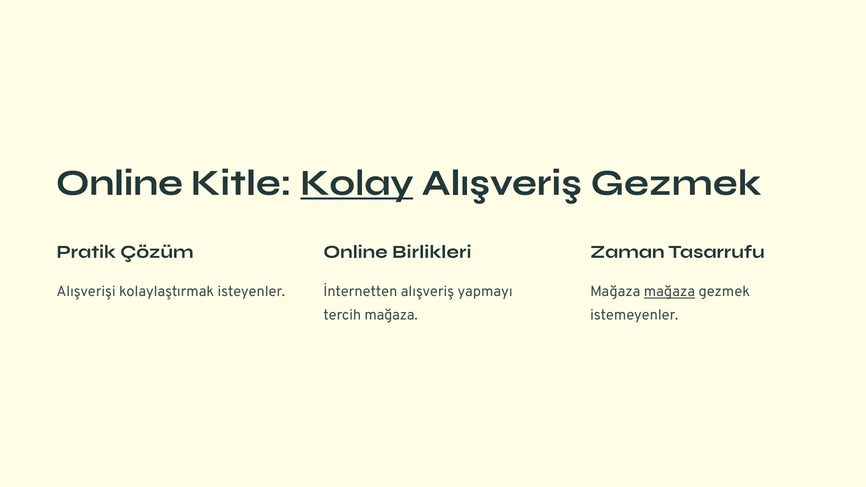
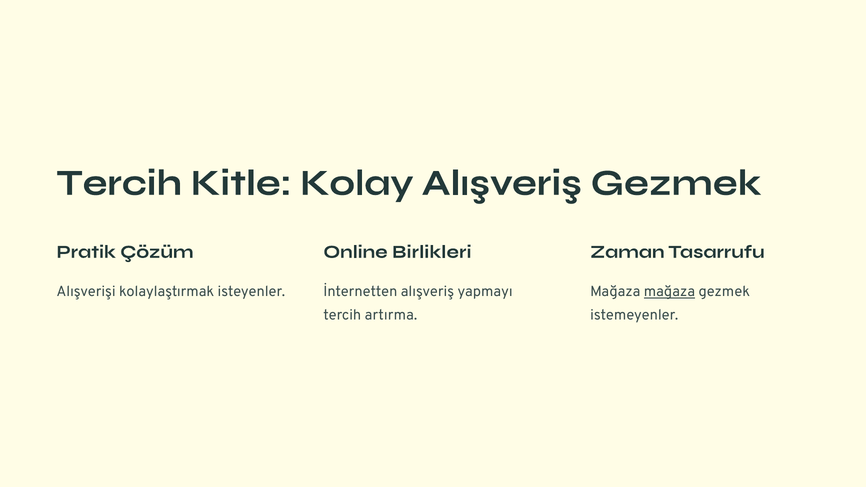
Online: Online -> Tercih (119, 183)
Kolay underline: present -> none (357, 183)
tercih mağaza: mağaza -> artırma (391, 315)
